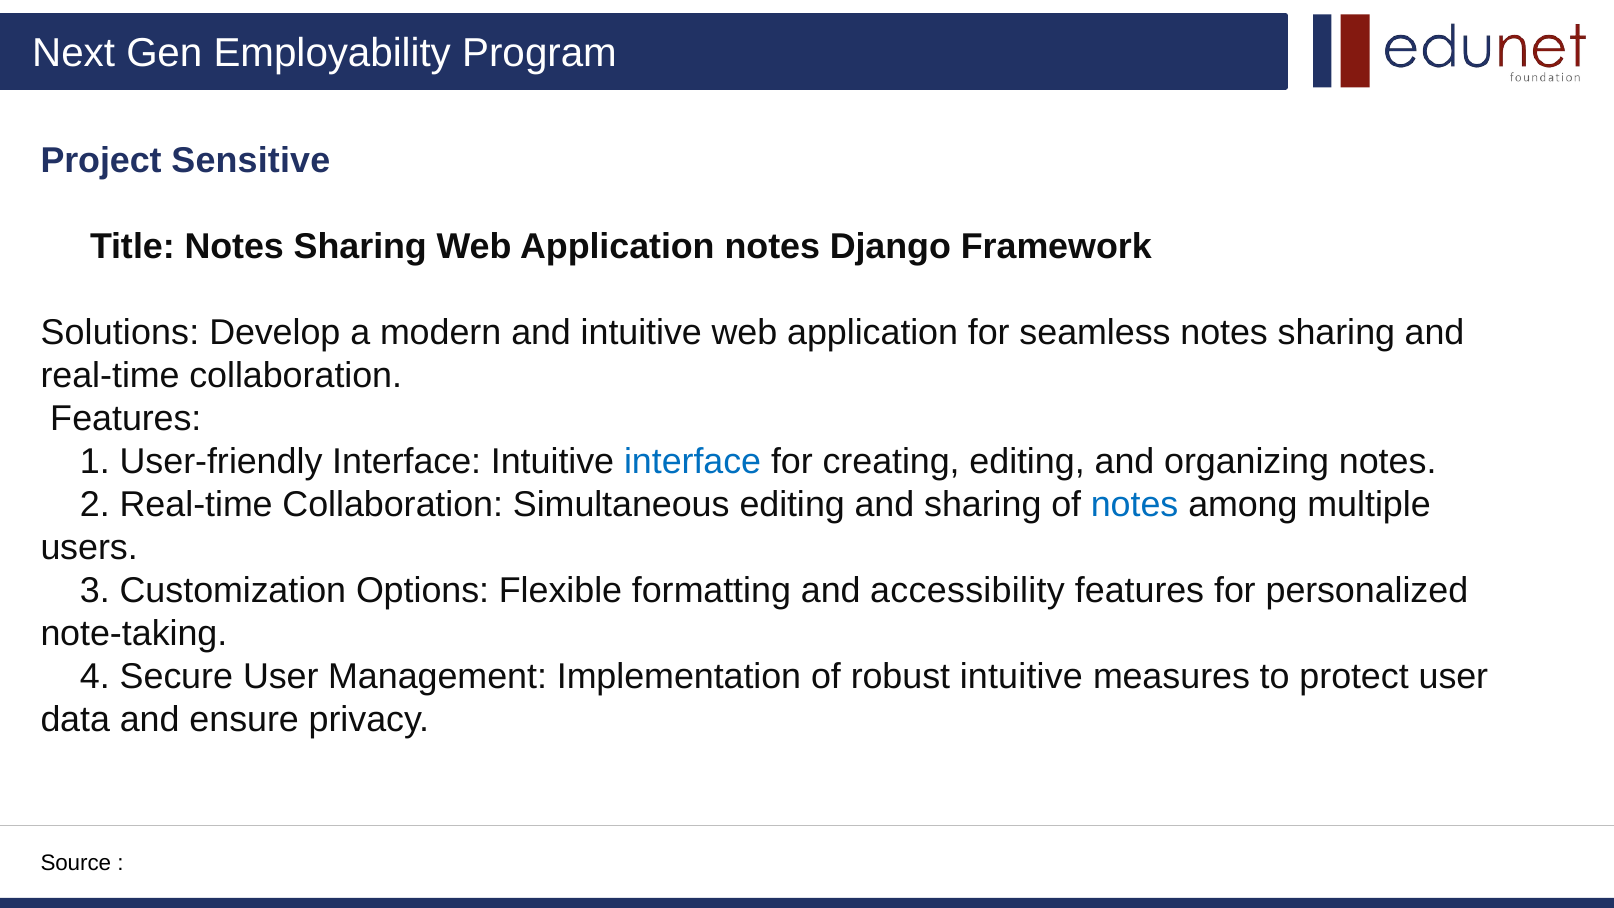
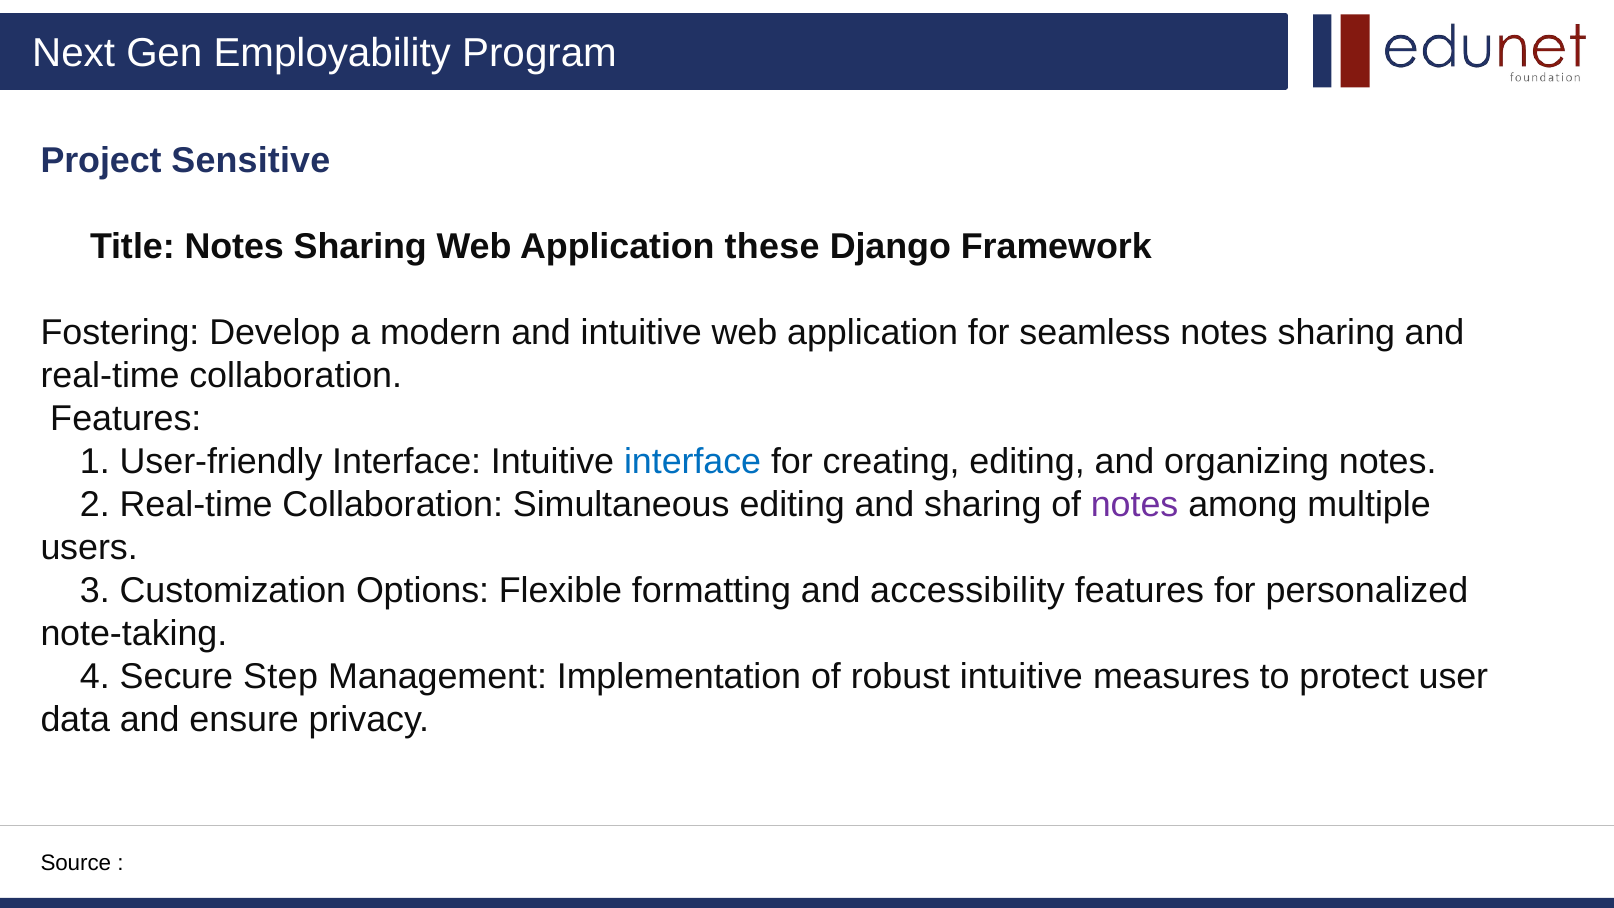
Application notes: notes -> these (772, 247)
Solutions: Solutions -> Fostering (120, 333)
notes colour: blue -> purple (1135, 505)
Secure User: User -> Step (281, 677)
